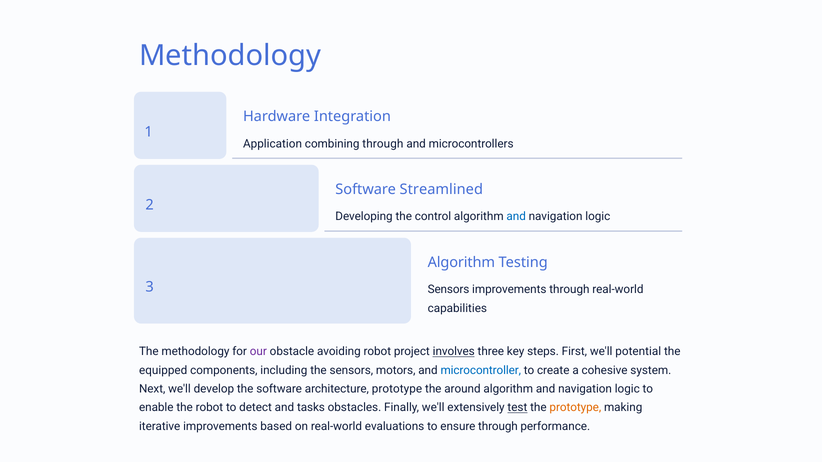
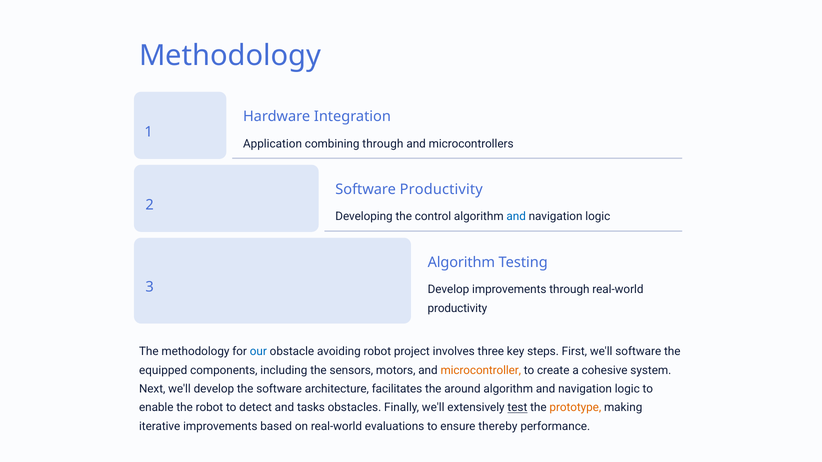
Software Streamlined: Streamlined -> Productivity (441, 190)
Sensors: Sensors -> Develop (448, 290)
capabilities: capabilities -> productivity (457, 308)
our colour: purple -> blue (258, 352)
involves underline: present -> none (454, 352)
we'll potential: potential -> software (638, 352)
microcontroller colour: blue -> orange (481, 371)
architecture prototype: prototype -> facilitates (397, 389)
ensure through: through -> thereby (498, 427)
